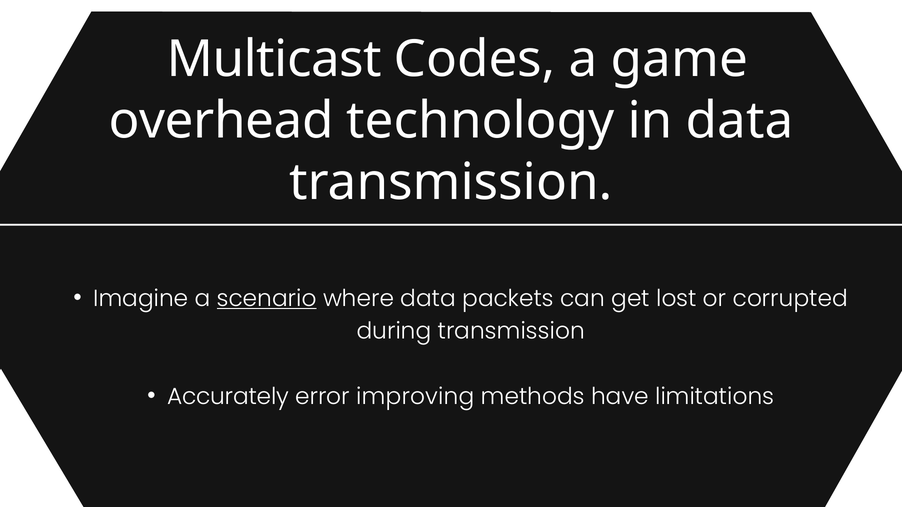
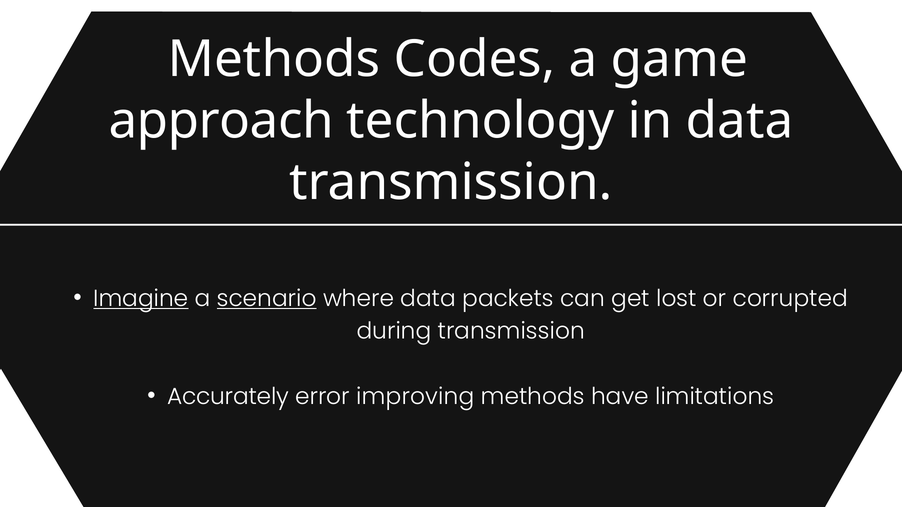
Multicast: Multicast -> Methods (274, 59)
overhead: overhead -> approach (221, 121)
Imagine underline: none -> present (141, 299)
